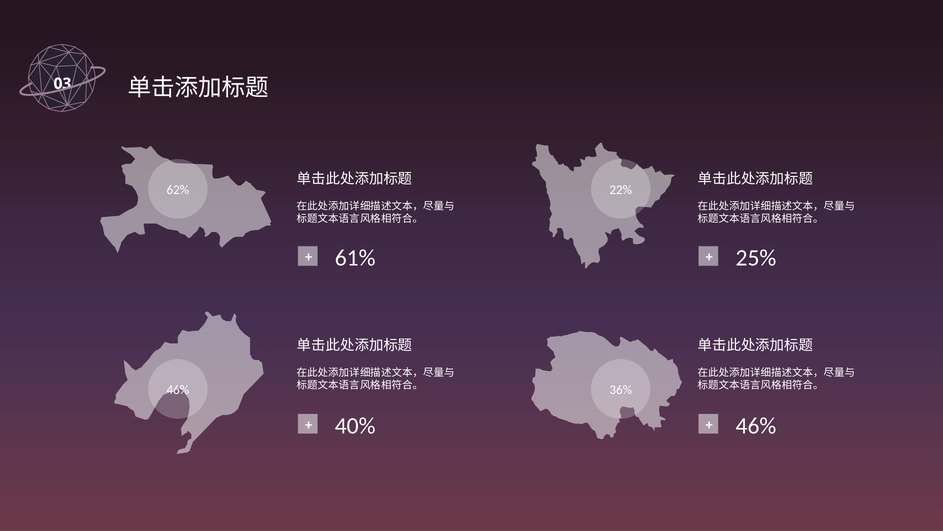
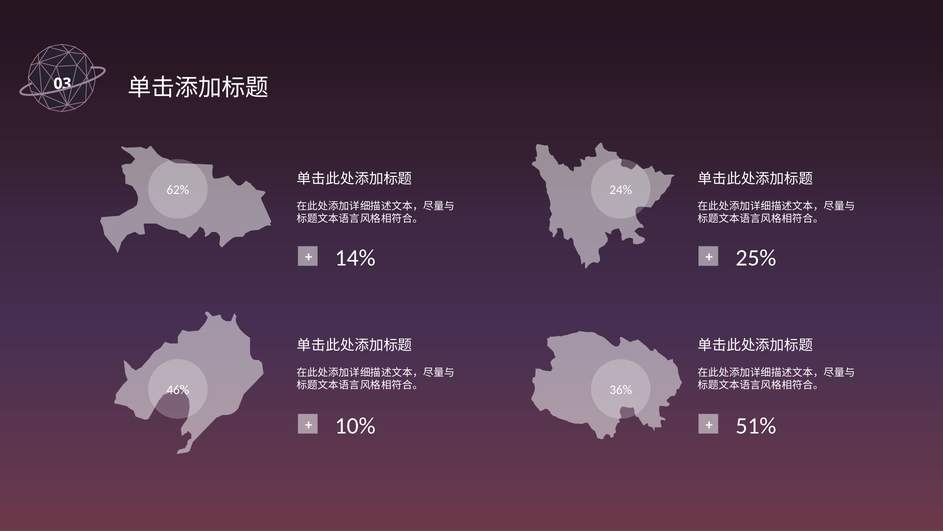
22%: 22% -> 24% (621, 190)
61%: 61% -> 14% (355, 258)
40%: 40% -> 10% (355, 426)
46%: 46% -> 51% (756, 426)
